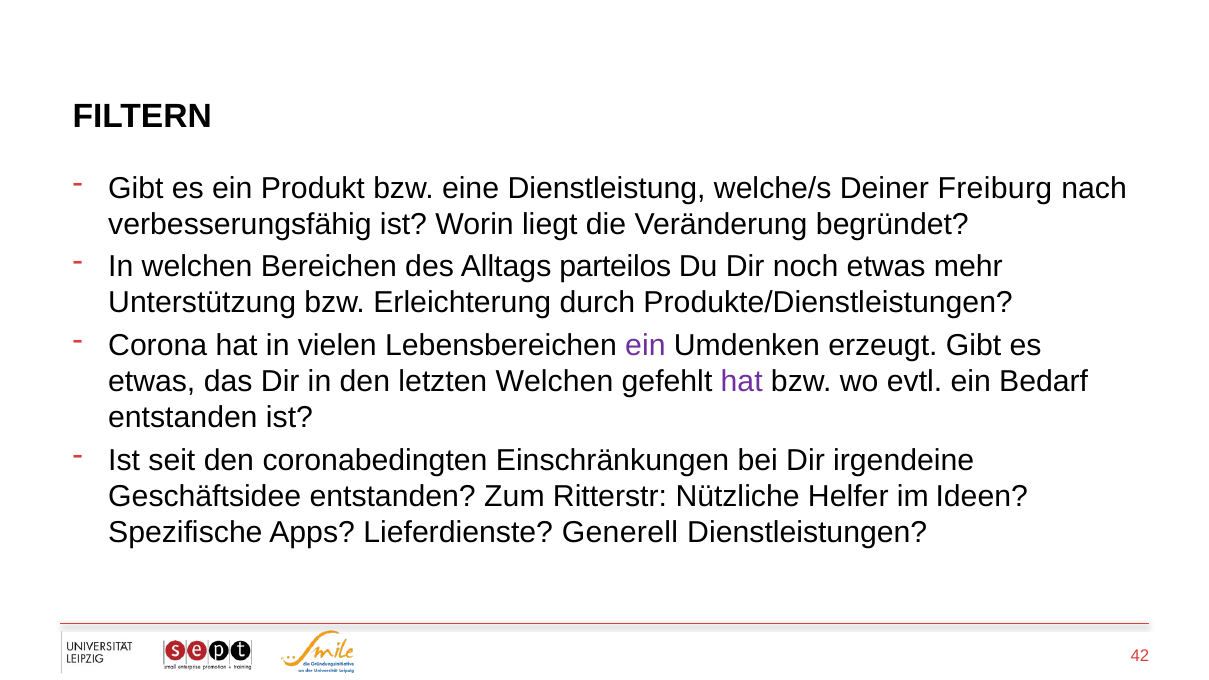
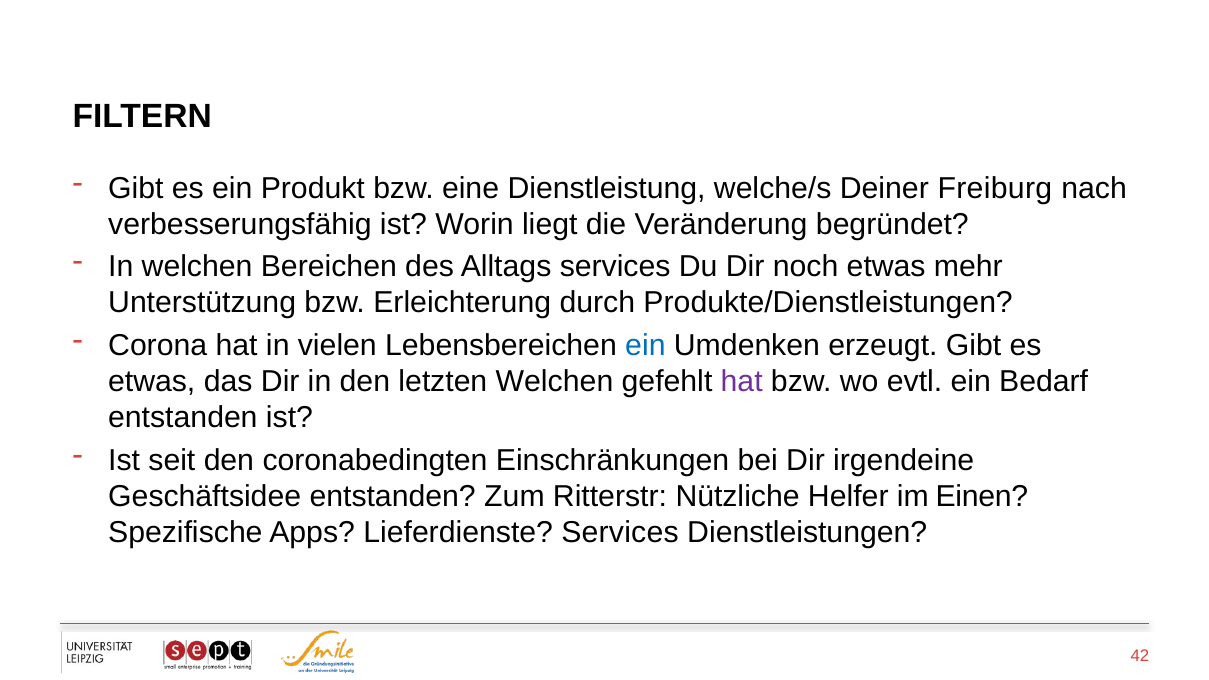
Alltags parteilos: parteilos -> services (615, 267)
ein colour: purple -> blue (645, 345)
Ideen: Ideen -> Einen (982, 496)
Lieferdienste Generell: Generell -> Services (620, 533)
